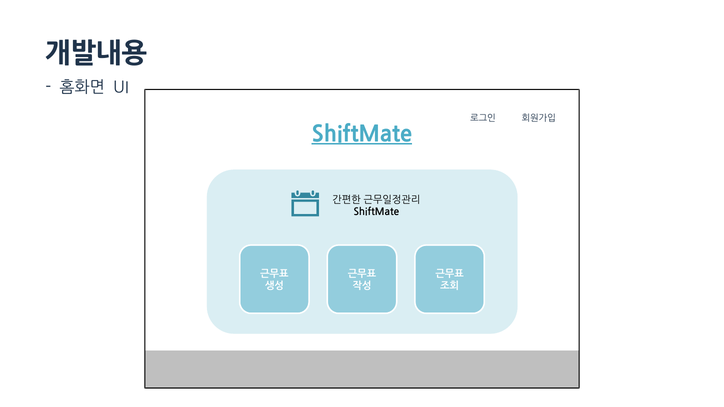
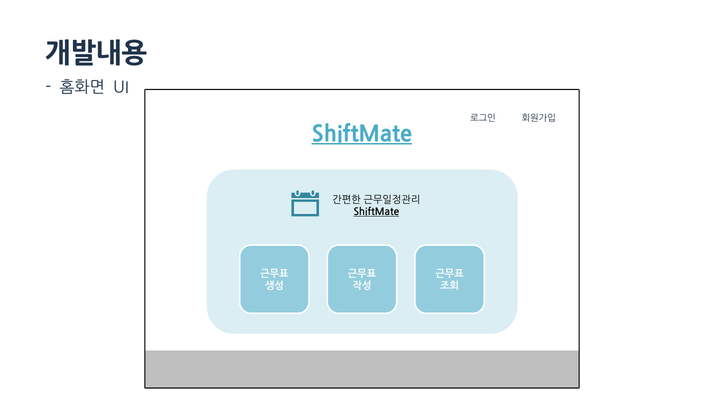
ShiftMate underline: none -> present (376, 212)
